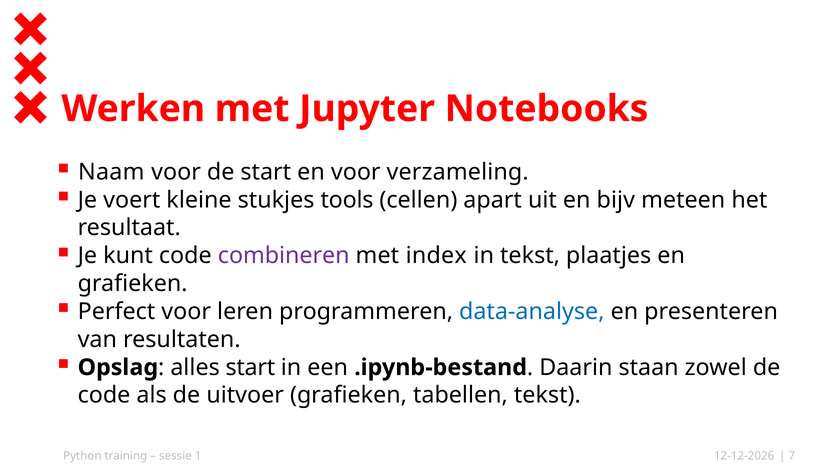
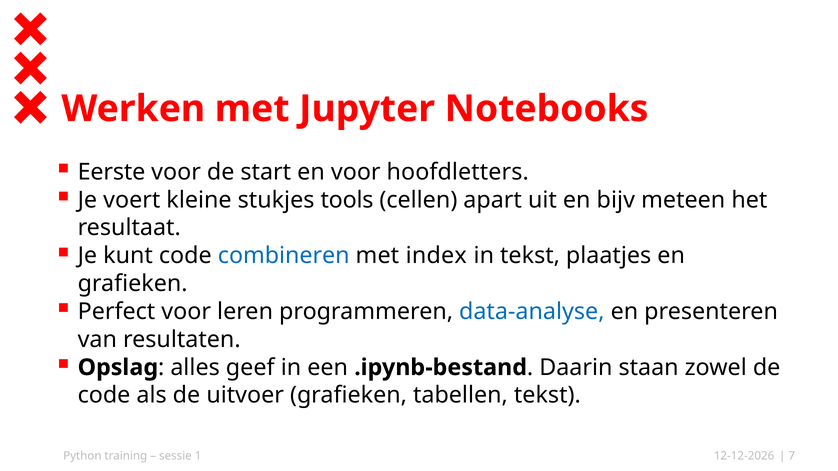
Naam: Naam -> Eerste (111, 172)
verzameling: verzameling -> hoofdletters (458, 172)
combineren colour: purple -> blue (284, 256)
alles start: start -> geef (250, 368)
